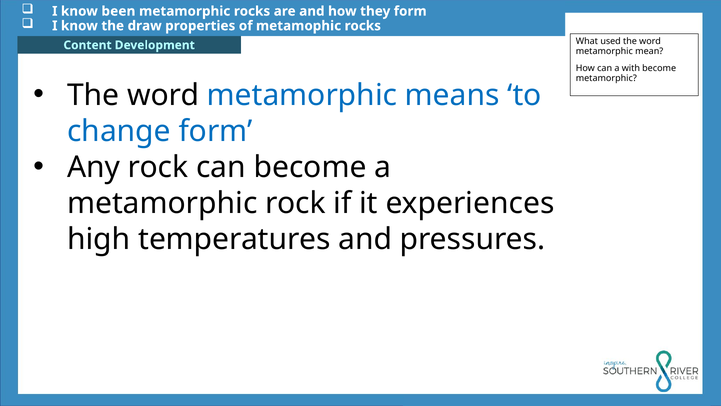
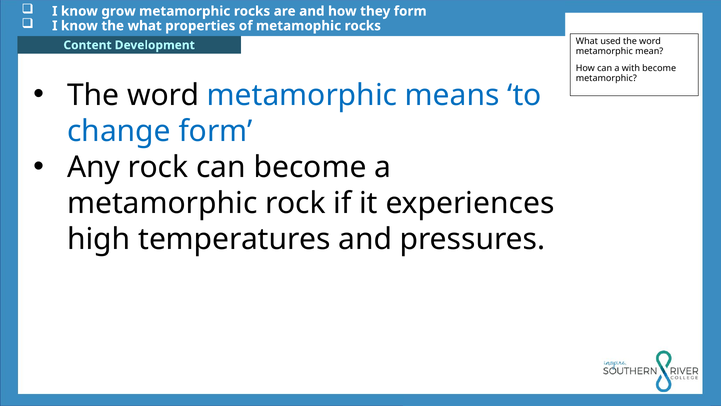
been: been -> grow (119, 11)
the draw: draw -> what (145, 26)
